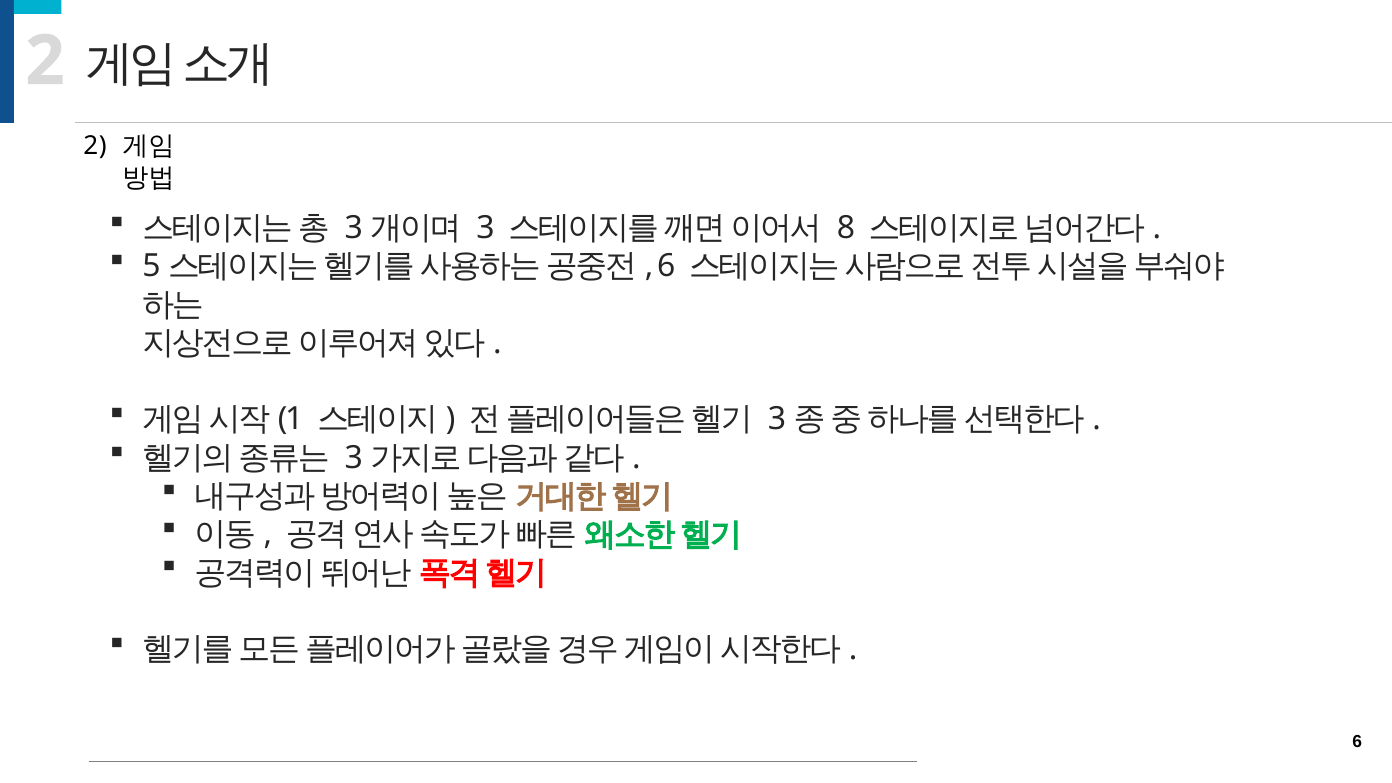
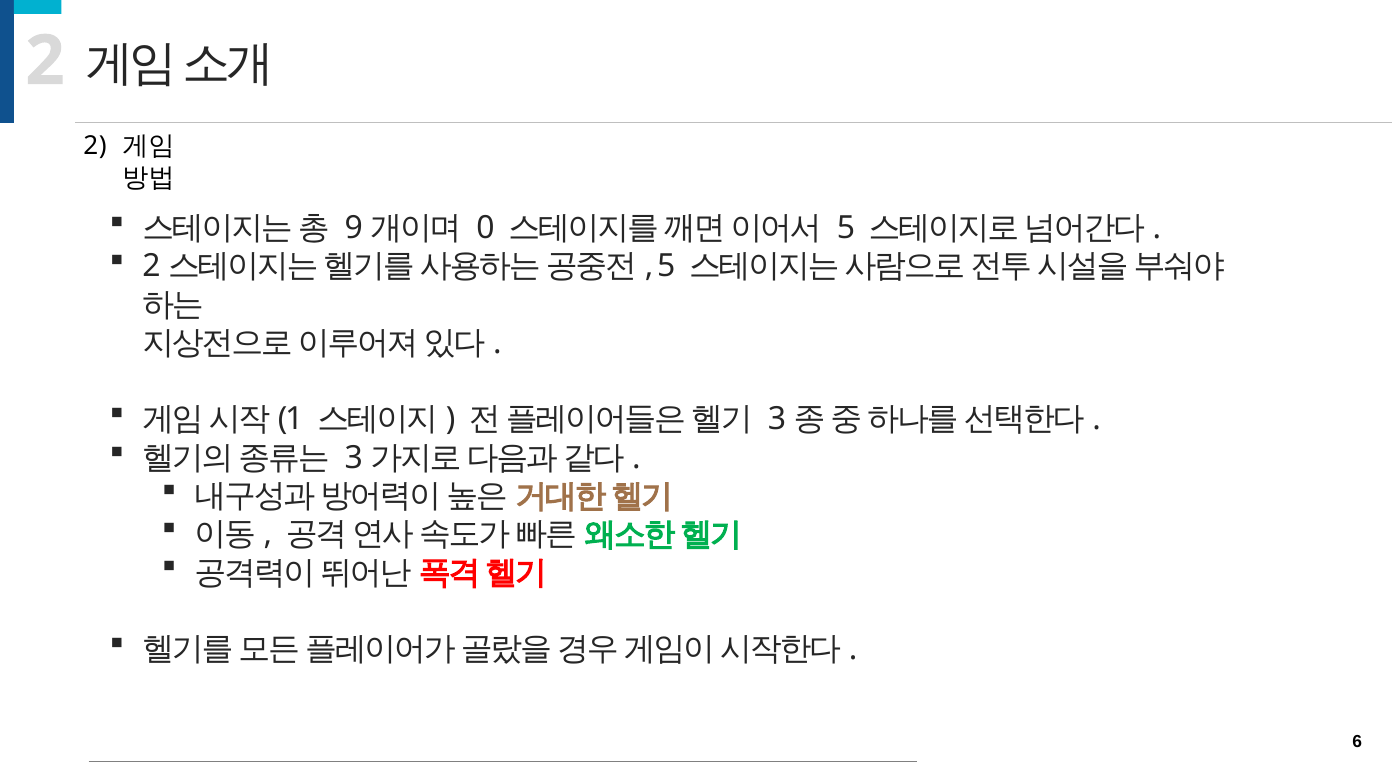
3: 3 -> 9 (354, 228)
3: 3 -> 0 (486, 228)
8: 8 -> 5 (846, 228)
5: 5 -> 2 (151, 266)
6: 6 -> 5 (666, 266)
